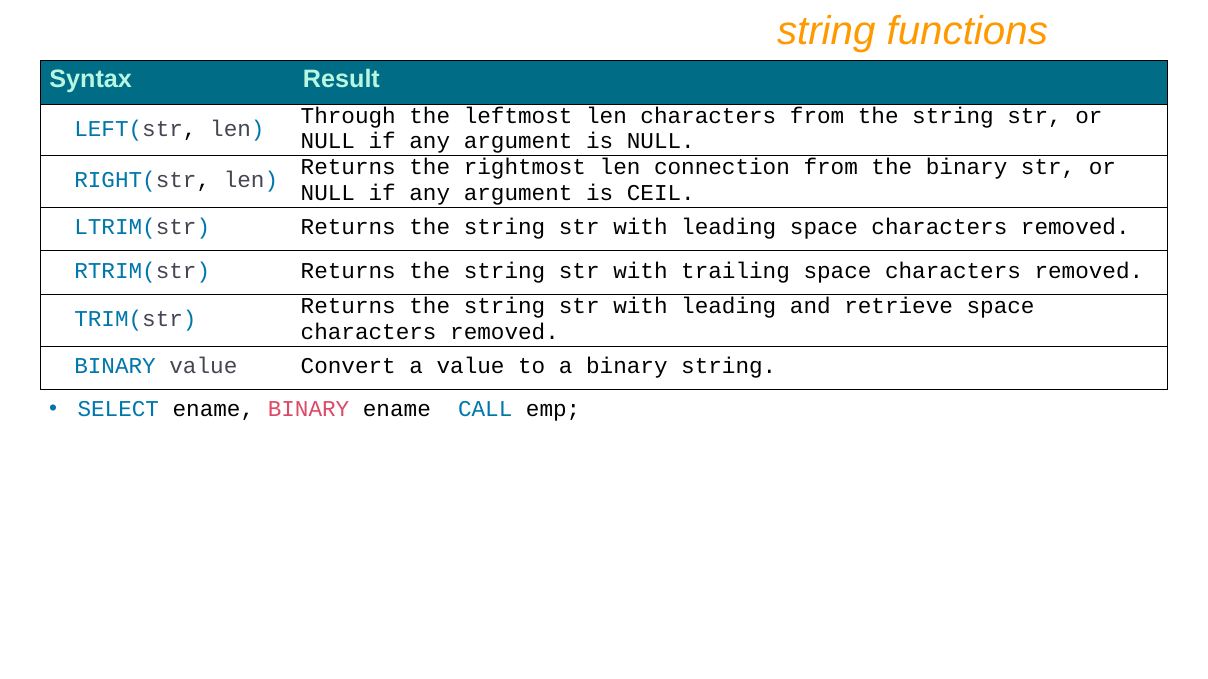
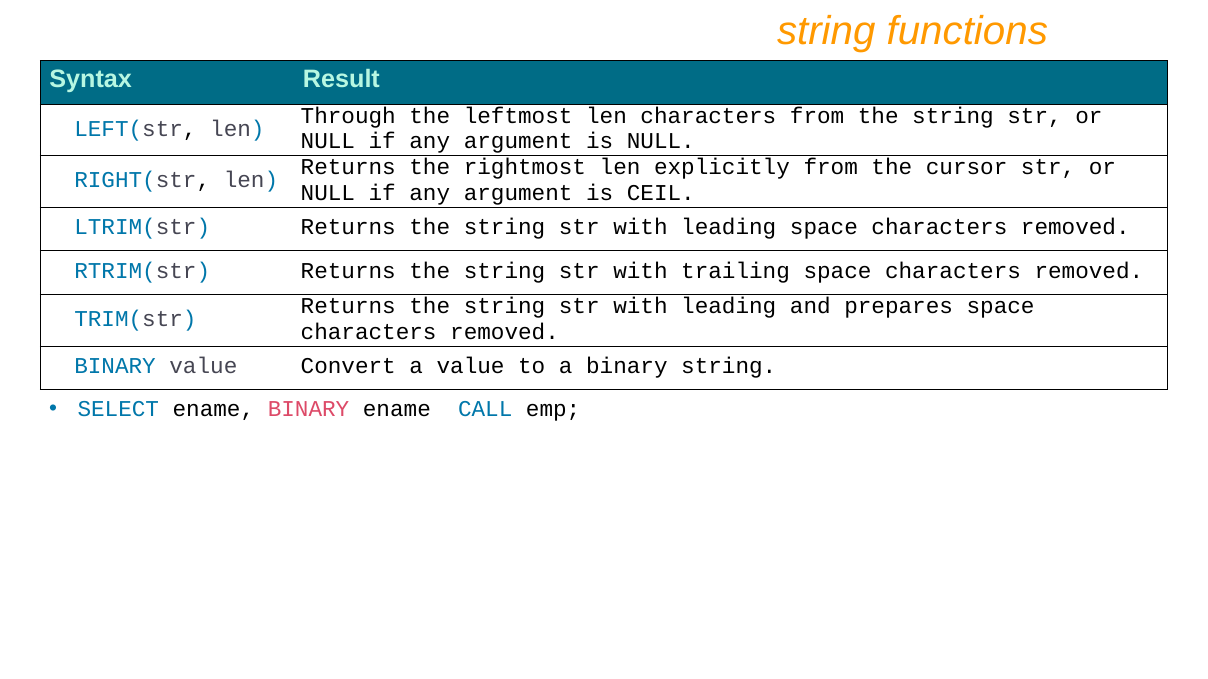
connection: connection -> explicitly (722, 167)
the binary: binary -> cursor (967, 167)
retrieve: retrieve -> prepares (899, 306)
